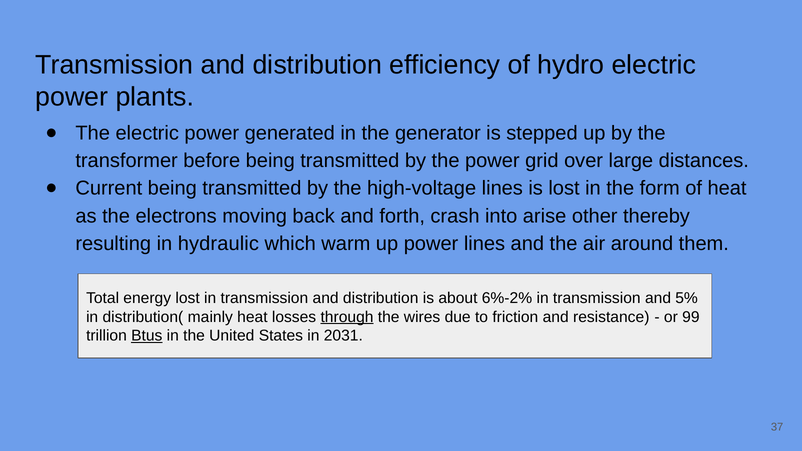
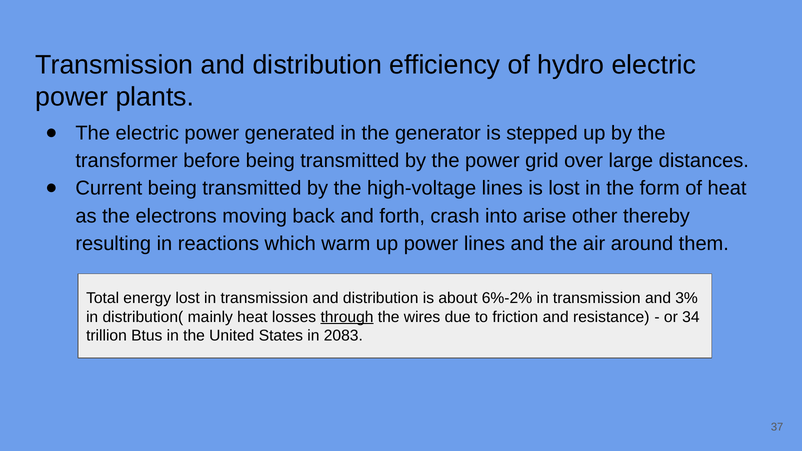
hydraulic: hydraulic -> reactions (218, 244)
5%: 5% -> 3% (687, 298)
99: 99 -> 34 (691, 317)
Btus underline: present -> none (147, 336)
2031: 2031 -> 2083 (343, 336)
